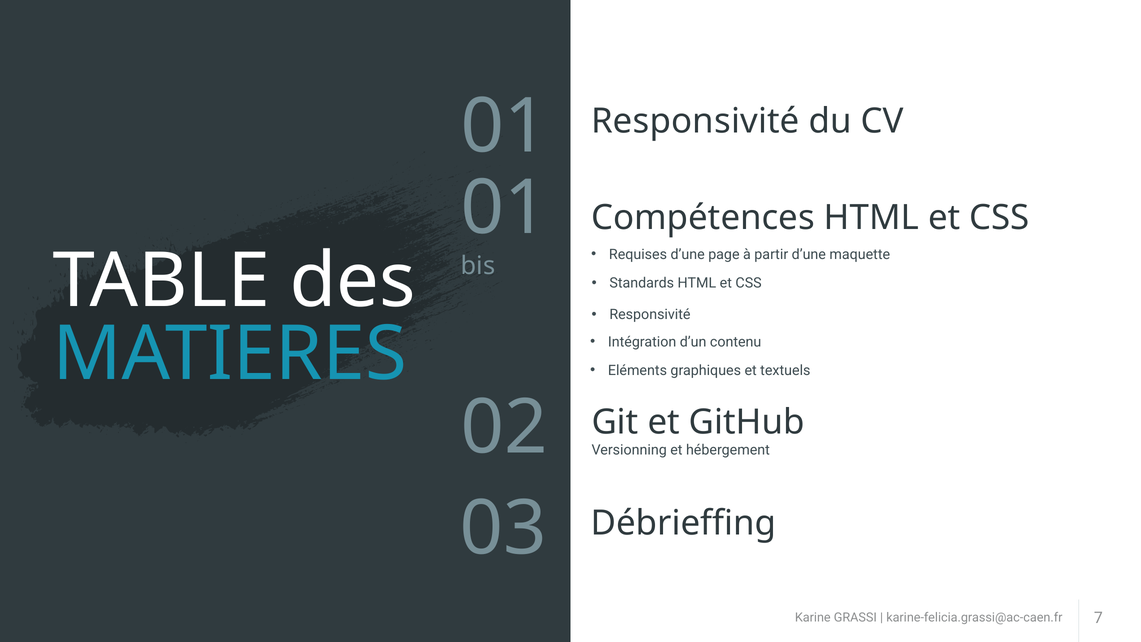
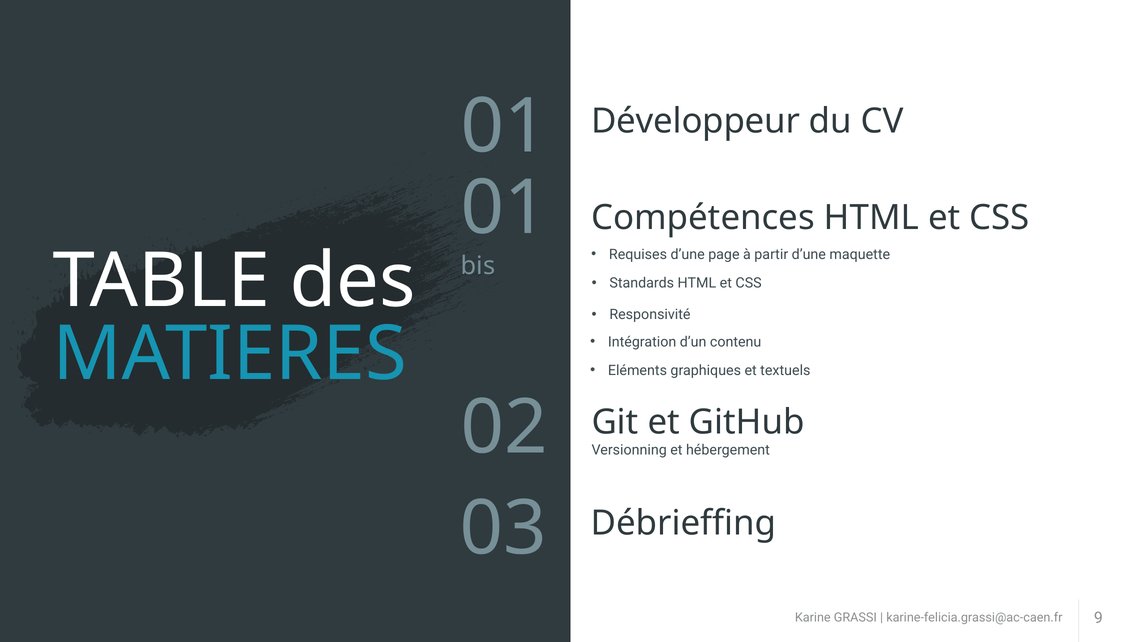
Responsivité: Responsivité -> Développeur (696, 121)
7: 7 -> 9 (1098, 618)
